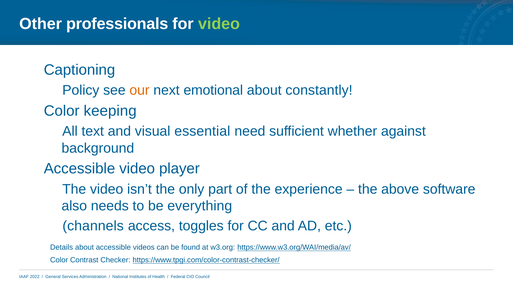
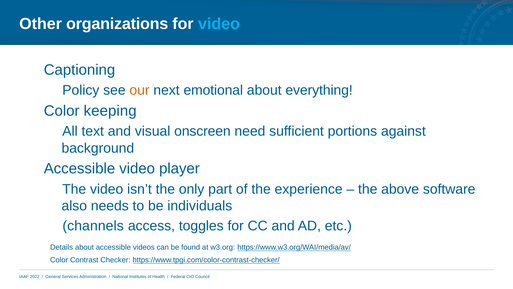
professionals: professionals -> organizations (117, 24)
video colour: light green -> light blue (219, 24)
constantly: constantly -> everything (319, 90)
essential: essential -> onscreen (202, 131)
whether: whether -> portions (352, 131)
everything: everything -> individuals (200, 206)
